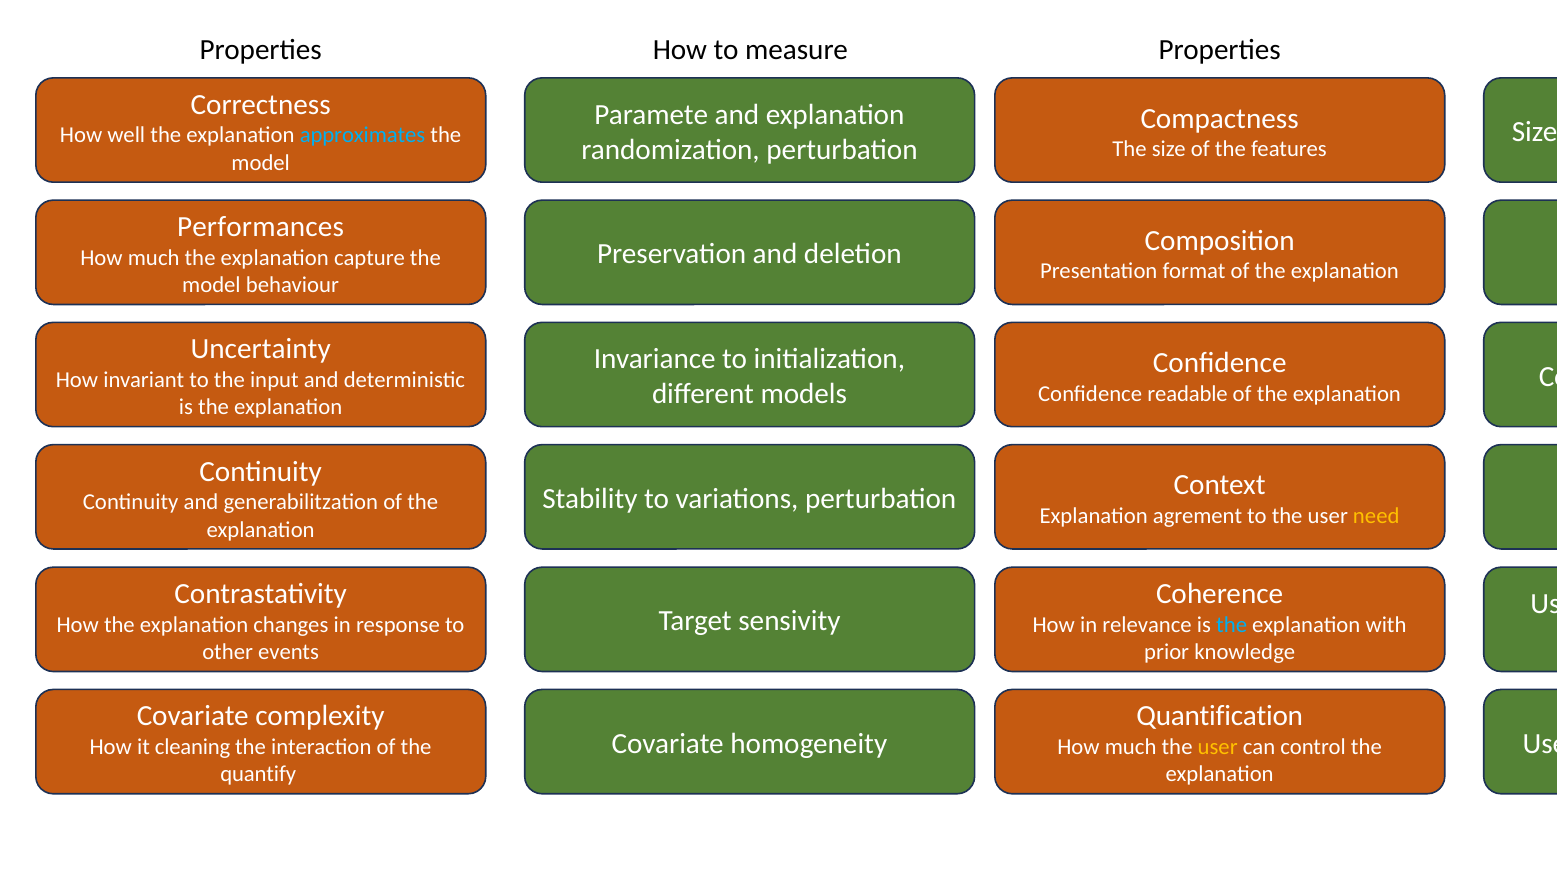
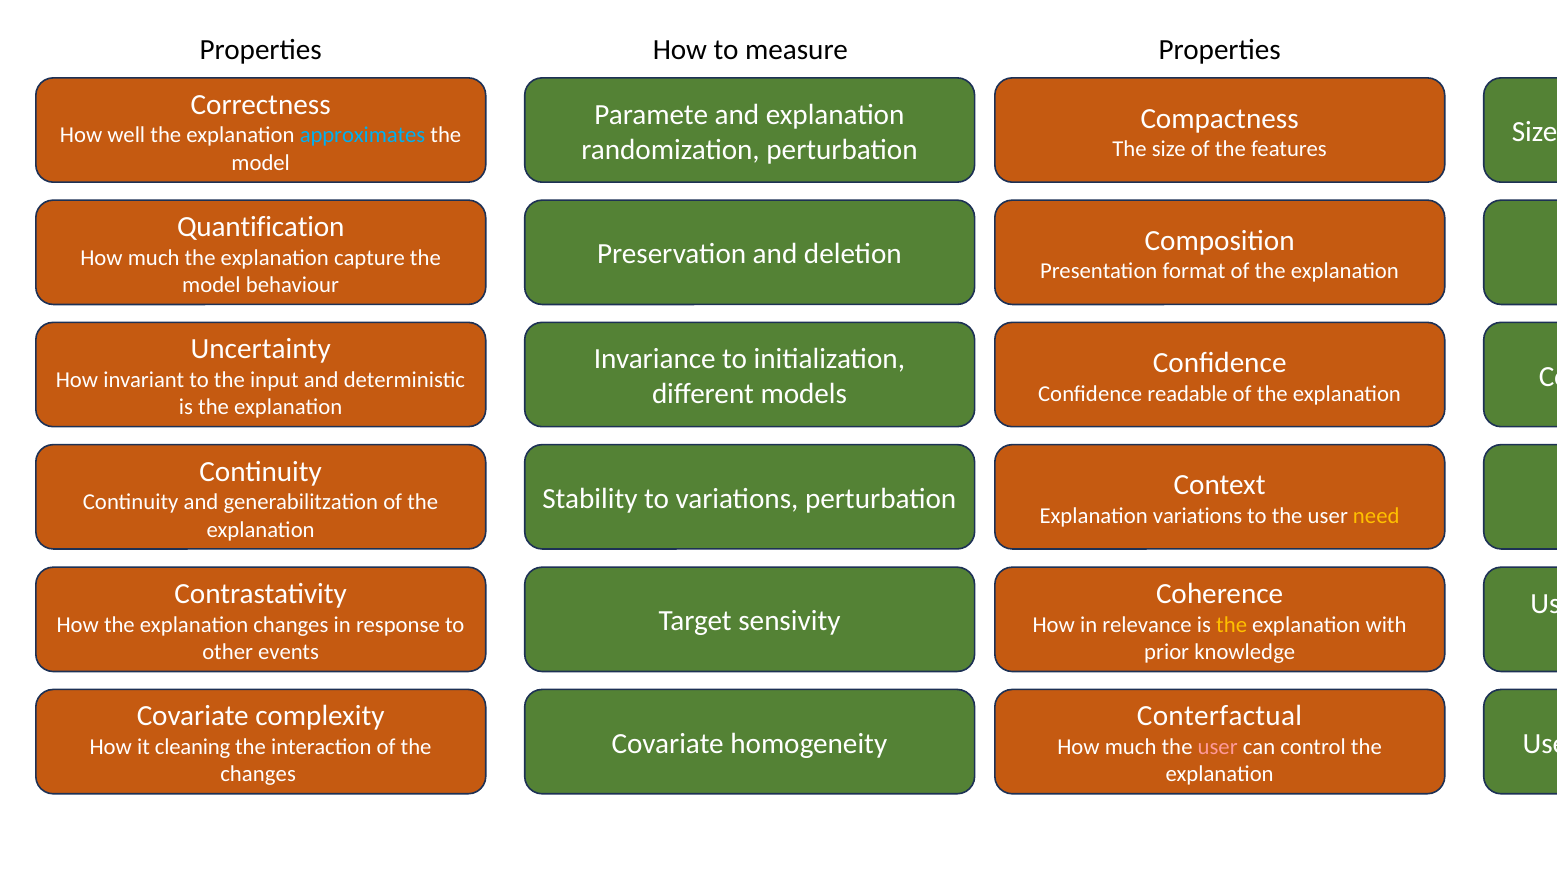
Performances: Performances -> Quantification (261, 227)
Explanation agrement: agrement -> variations (1198, 516)
the colour: light blue -> yellow (1232, 625)
Quantification: Quantification -> Conterfactual (1219, 716)
user colour: yellow -> pink (1218, 747)
quantify: quantify -> changes (258, 774)
